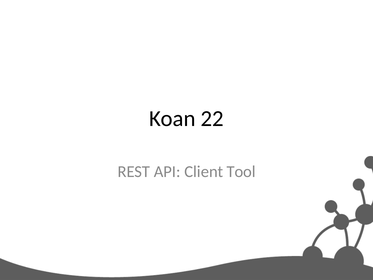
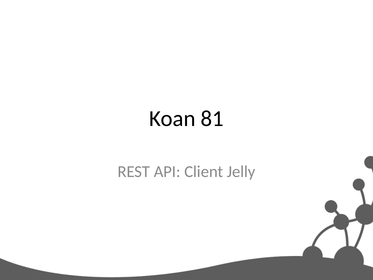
22: 22 -> 81 (212, 118)
Tool: Tool -> Jelly (241, 171)
